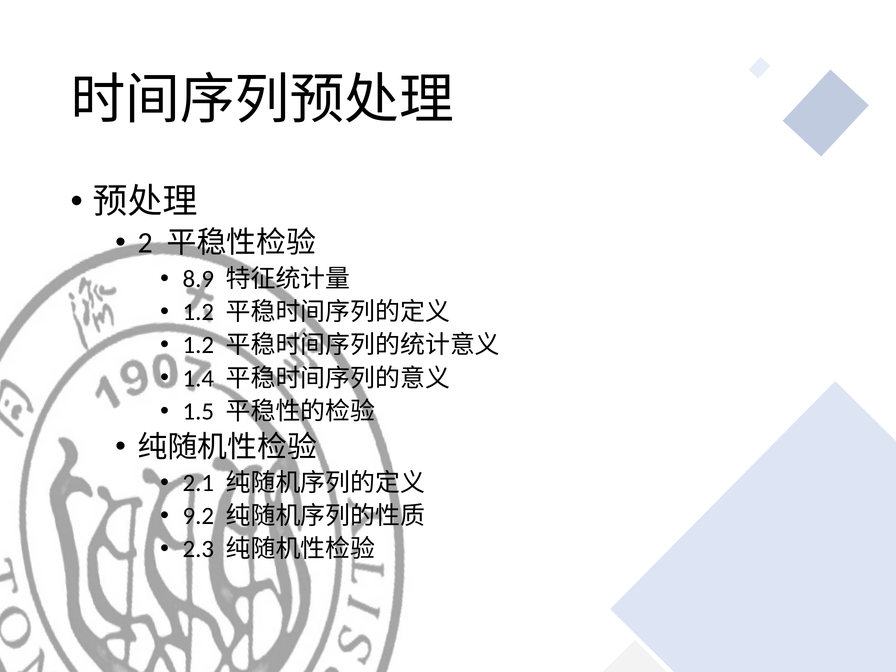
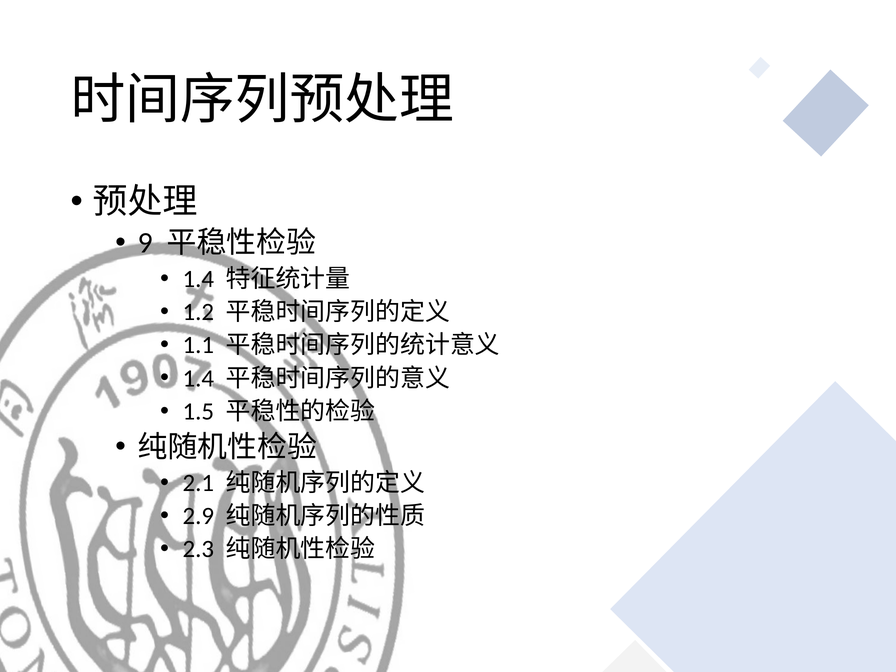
2: 2 -> 9 (145, 243)
8.9: 8.9 -> 1.4 (198, 279)
1.2: 1.2 -> 1.1 (198, 345)
9.2: 9.2 -> 2.9 (198, 516)
